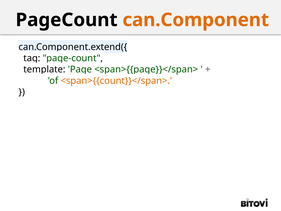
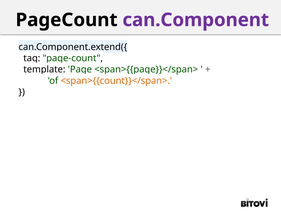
can.Component colour: orange -> purple (196, 20)
